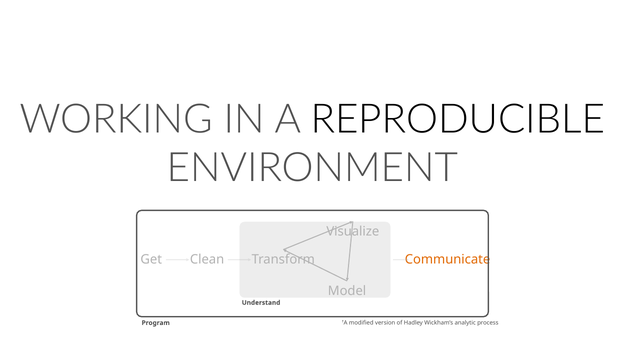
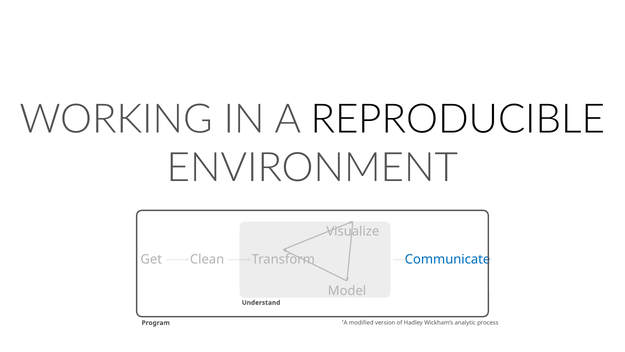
Communicate colour: orange -> blue (448, 259)
